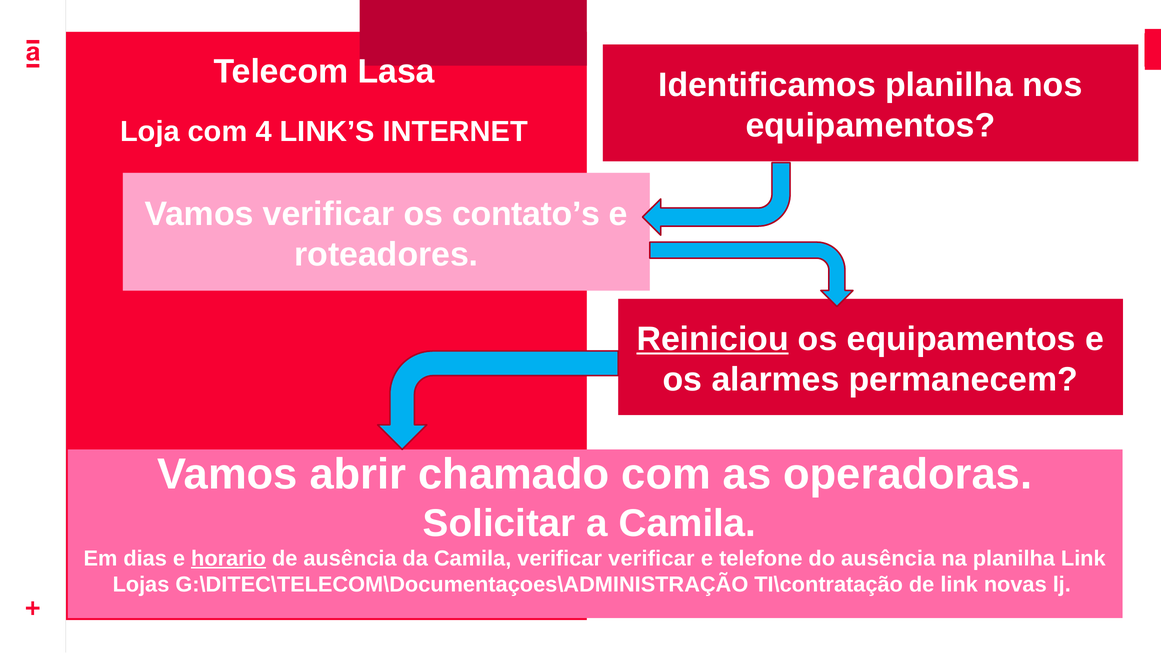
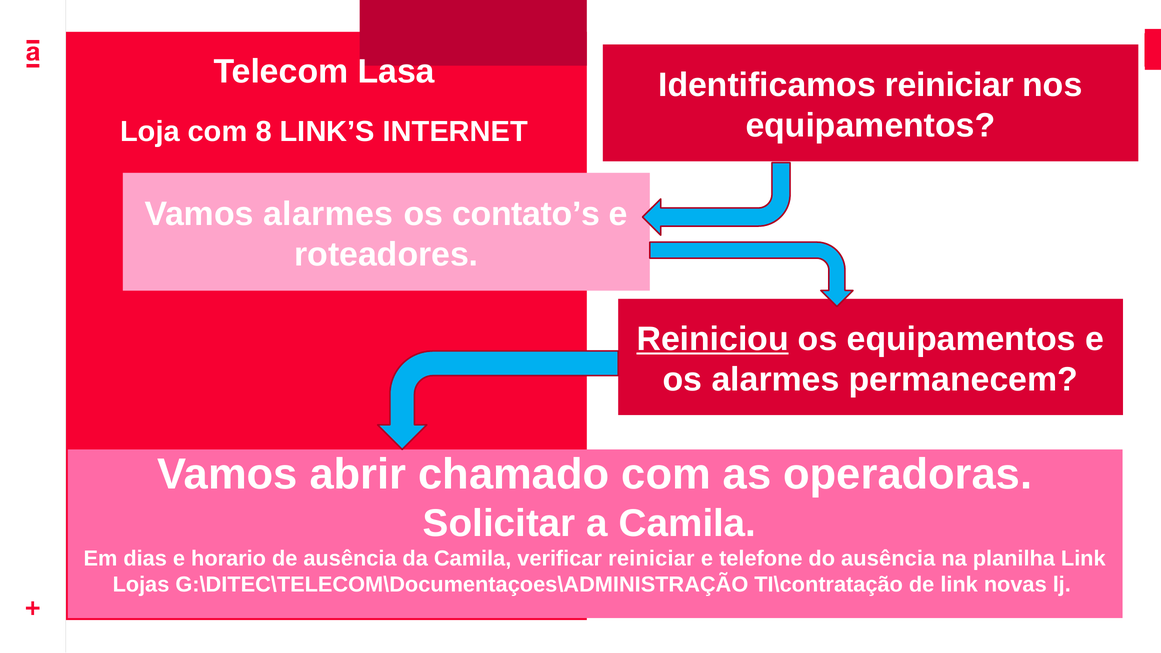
Identificamos planilha: planilha -> reiniciar (949, 85)
4: 4 -> 8 (264, 132)
Vamos verificar: verificar -> alarmes (328, 214)
horario underline: present -> none (229, 559)
verificar verificar: verificar -> reiniciar (651, 559)
